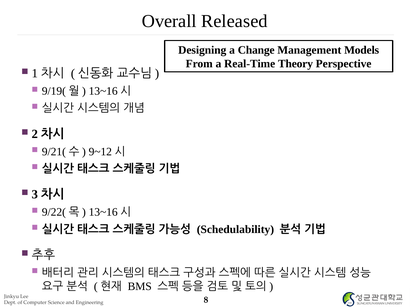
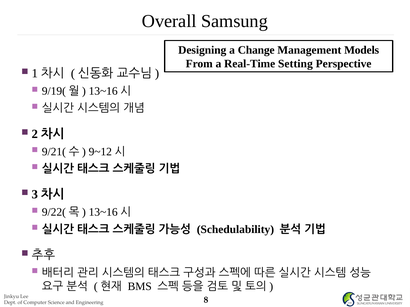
Released: Released -> Samsung (234, 21)
Theory: Theory -> Setting (295, 64)
